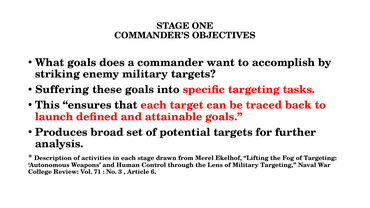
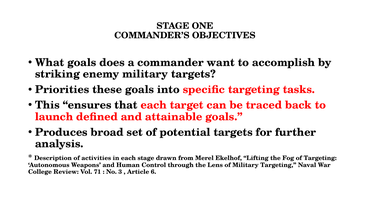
Suffering: Suffering -> Priorities (62, 90)
